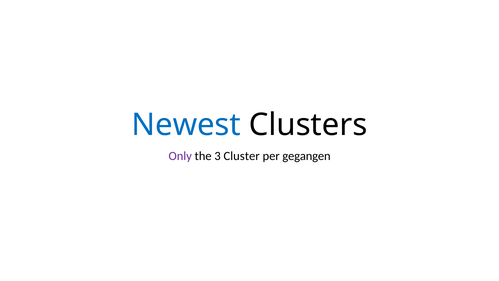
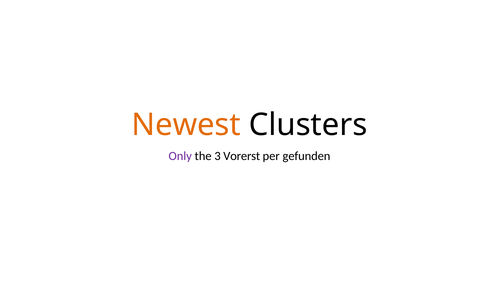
Newest colour: blue -> orange (186, 125)
Cluster: Cluster -> Vorerst (242, 156)
gegangen: gegangen -> gefunden (306, 156)
